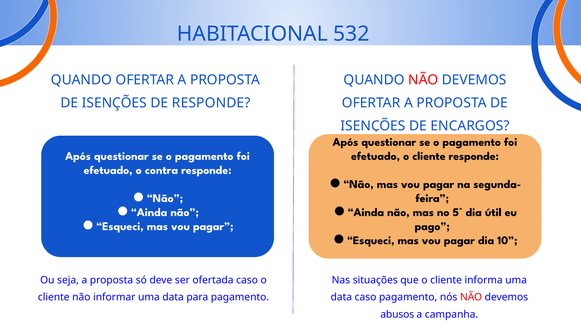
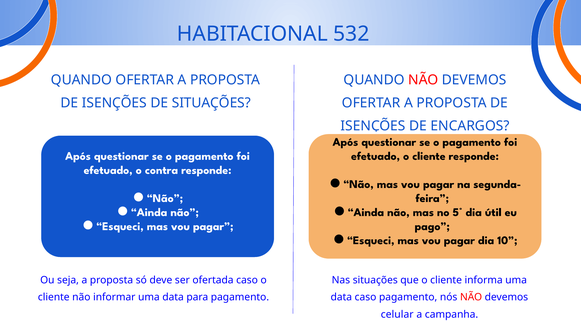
DE RESPONDE: RESPONDE -> SITUAÇÕES (211, 103)
abusos: abusos -> celular (397, 314)
